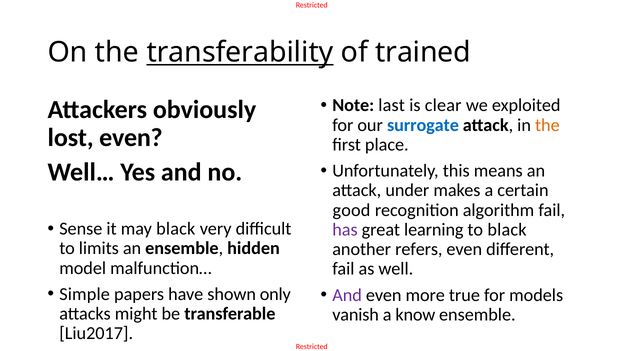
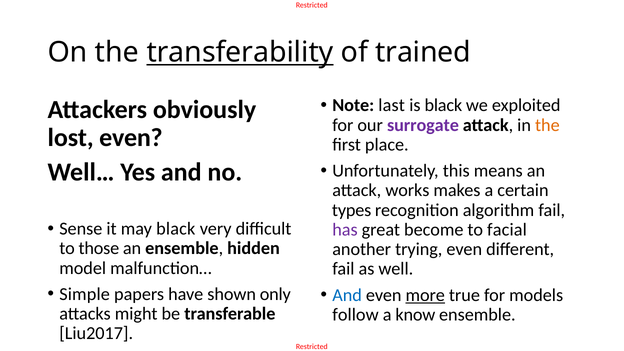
is clear: clear -> black (443, 105)
surrogate colour: blue -> purple (423, 125)
under: under -> works (407, 190)
good: good -> types (352, 210)
learning: learning -> become (434, 230)
to black: black -> facial (507, 230)
limits: limits -> those (99, 248)
refers: refers -> trying (419, 249)
And colour: purple -> blue (347, 295)
more underline: none -> present (425, 295)
vanish: vanish -> follow (355, 315)
